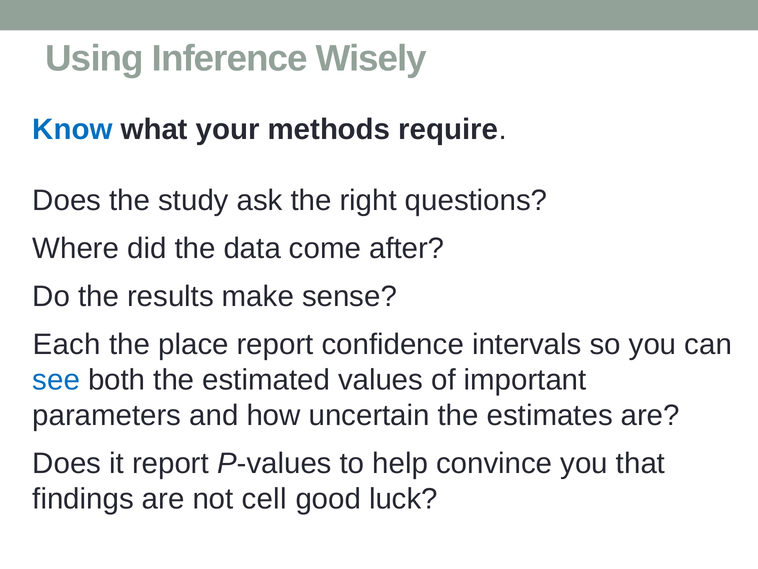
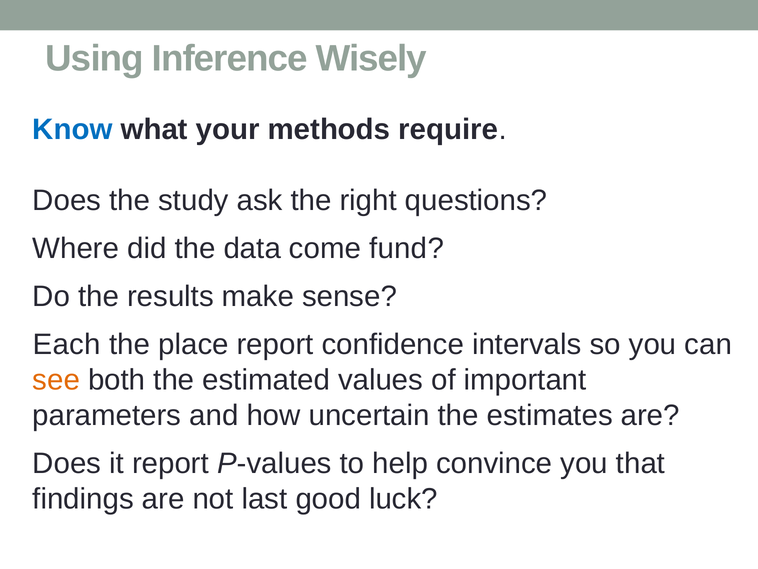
after: after -> fund (407, 248)
see colour: blue -> orange (56, 380)
cell: cell -> last (264, 499)
